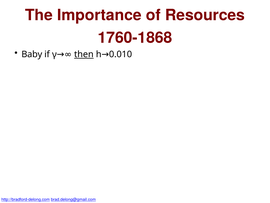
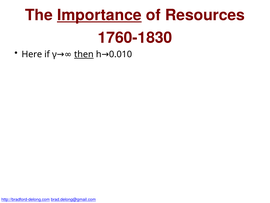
Importance underline: none -> present (99, 15)
1760-1868: 1760-1868 -> 1760-1830 (135, 38)
Baby: Baby -> Here (32, 54)
